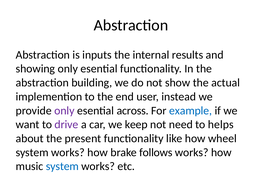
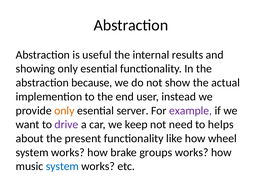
inputs: inputs -> useful (97, 55)
building: building -> because (92, 83)
only colour: purple -> orange (64, 111)
across: across -> server (133, 111)
example colour: blue -> purple (191, 111)
follows: follows -> groups (156, 153)
